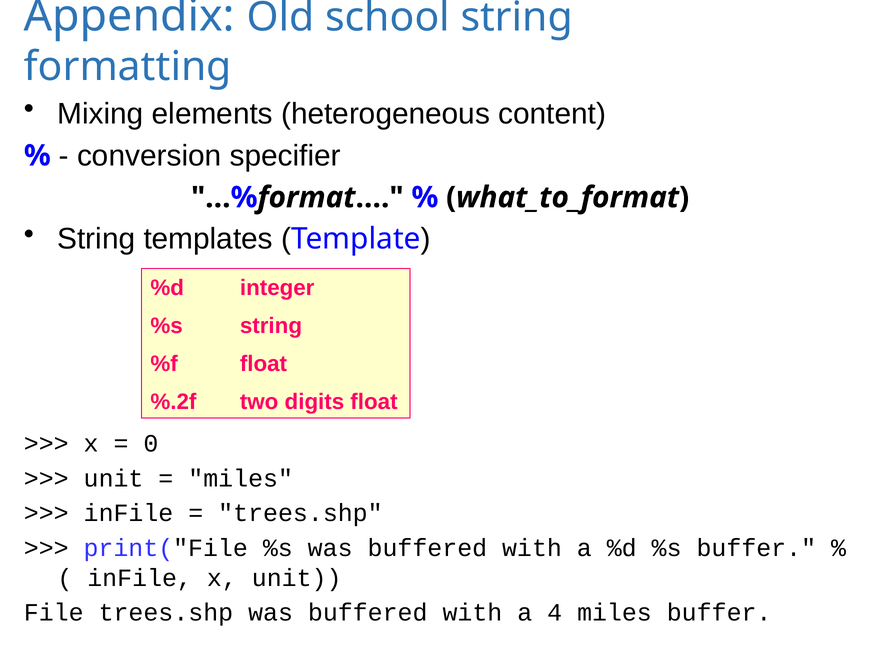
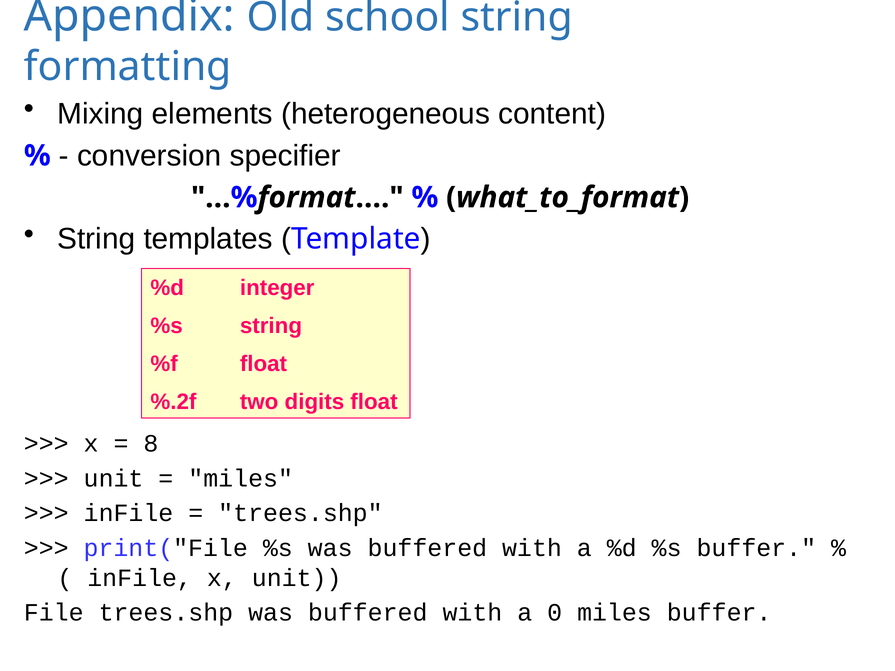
0: 0 -> 8 (151, 444)
4: 4 -> 0 (555, 613)
